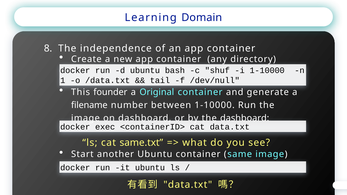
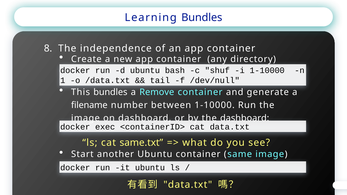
Learning Domain: Domain -> Bundles (202, 18)
This founder: founder -> bundles (110, 92)
Original: Original -> Remove (157, 92)
